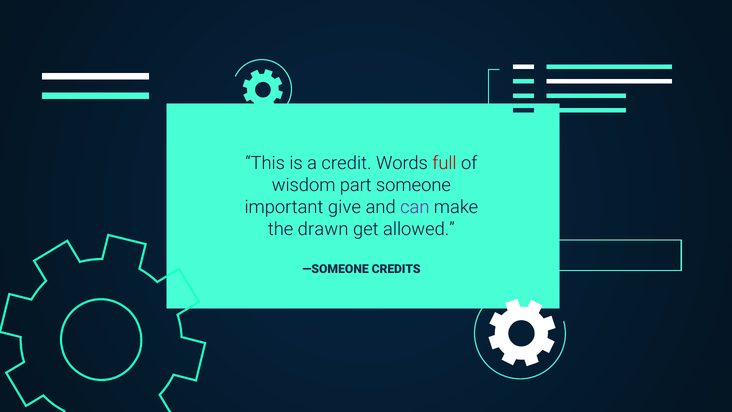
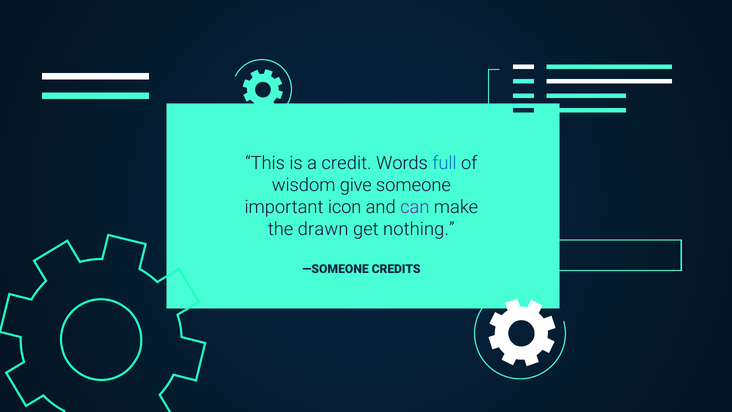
full colour: red -> blue (444, 163)
part: part -> give (356, 185)
give: give -> icon (345, 207)
allowed: allowed -> nothing (419, 229)
